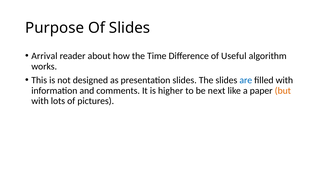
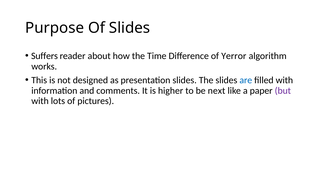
Arrival: Arrival -> Suffers (45, 56)
Useful: Useful -> Yerror (234, 56)
but colour: orange -> purple (283, 90)
